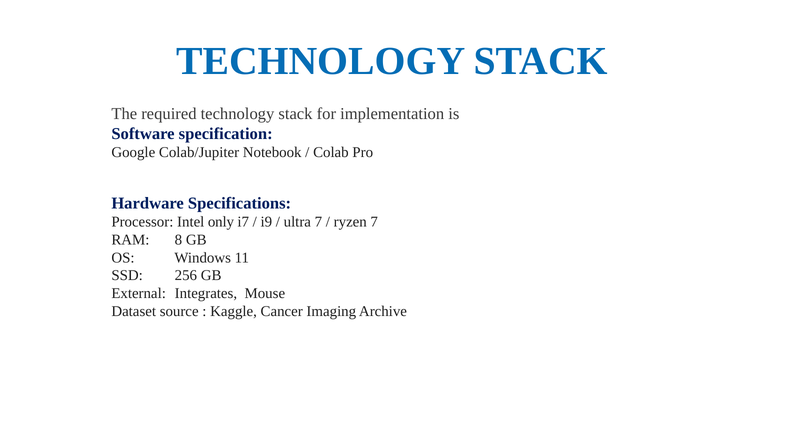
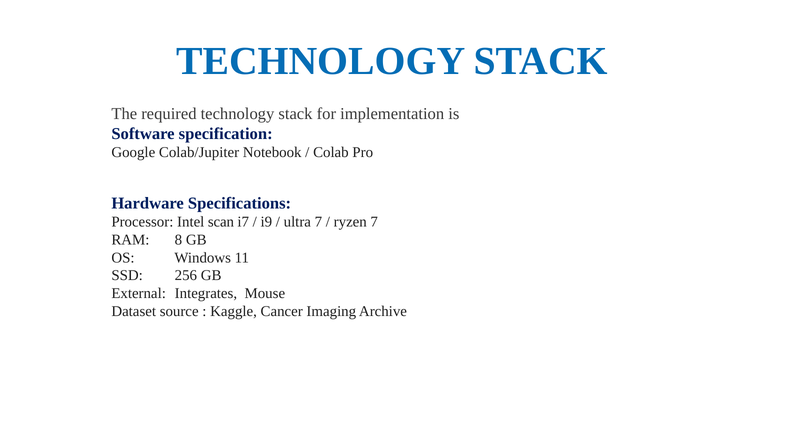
only: only -> scan (221, 222)
